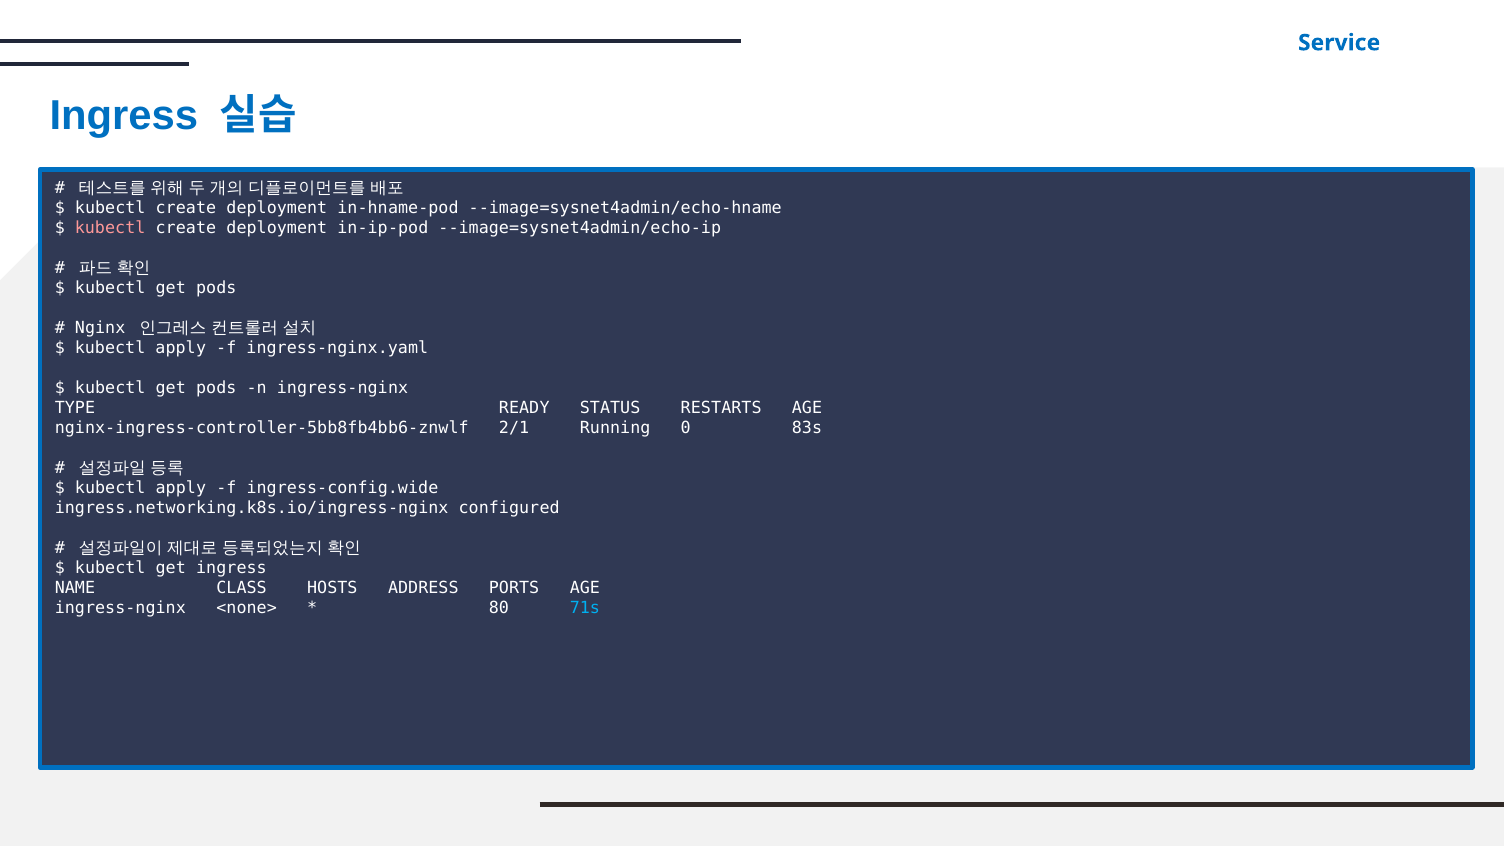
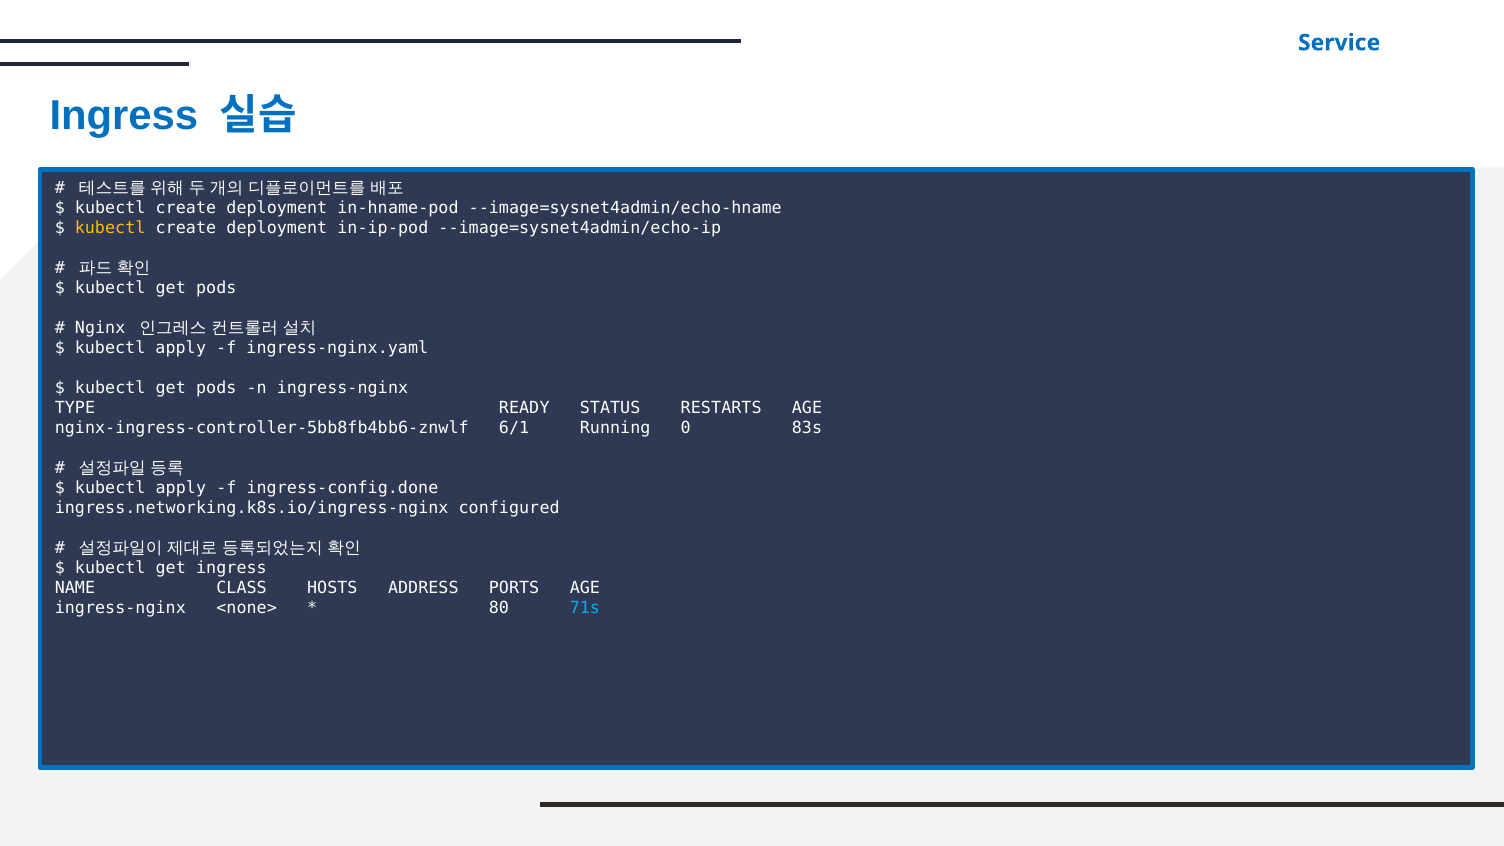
kubectl colour: pink -> yellow (110, 228)
2/1: 2/1 -> 6/1 (514, 428)
ingress-config.wide: ingress-config.wide -> ingress-config.done (342, 488)
